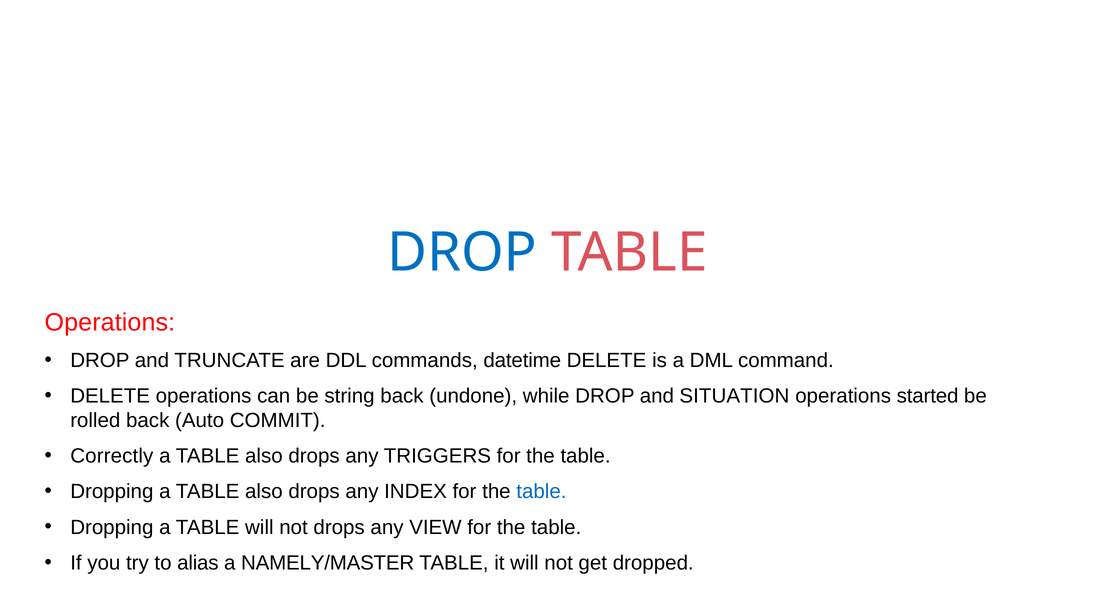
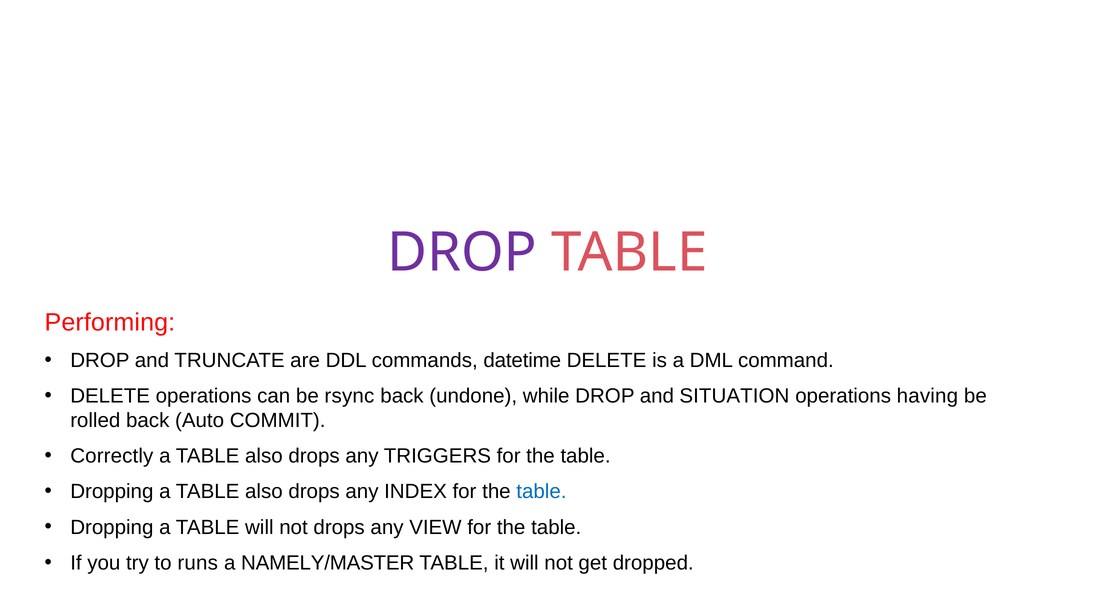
DROP colour: blue -> purple (462, 253)
Operations: Operations -> Performing (110, 322)
string: string -> rsync (349, 396)
started: started -> having (927, 396)
alias: alias -> runs (198, 563)
